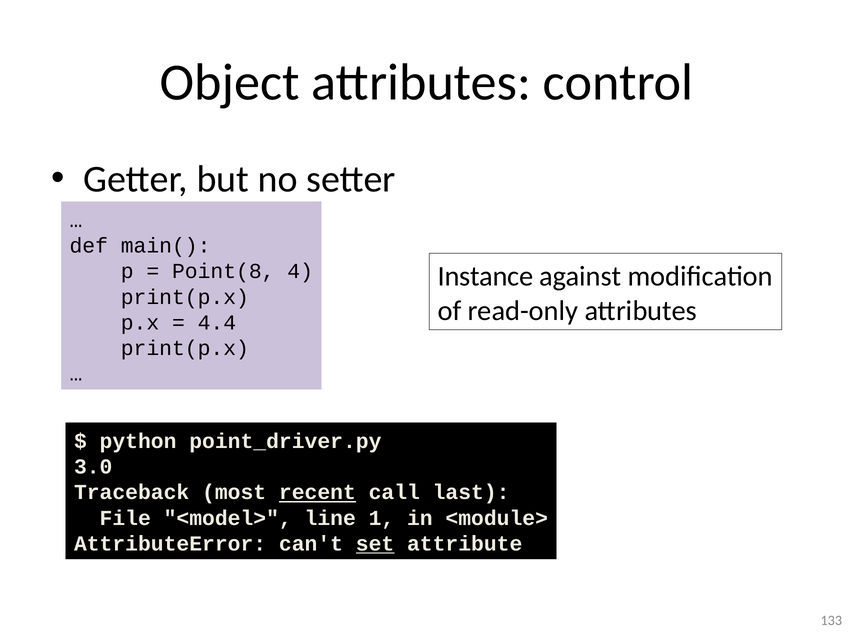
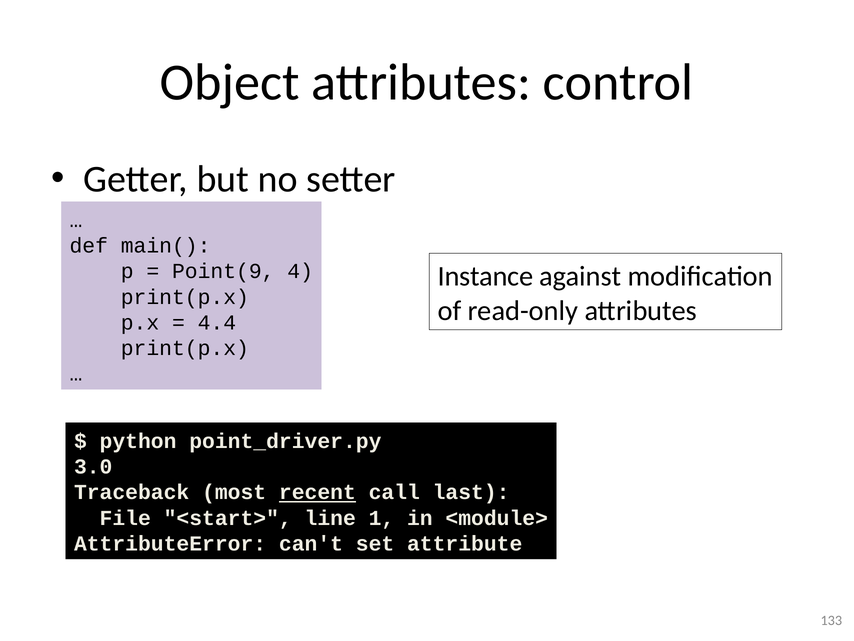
Point(8: Point(8 -> Point(9 (223, 271)
<model>: <model> -> <start> (228, 518)
set underline: present -> none (375, 543)
